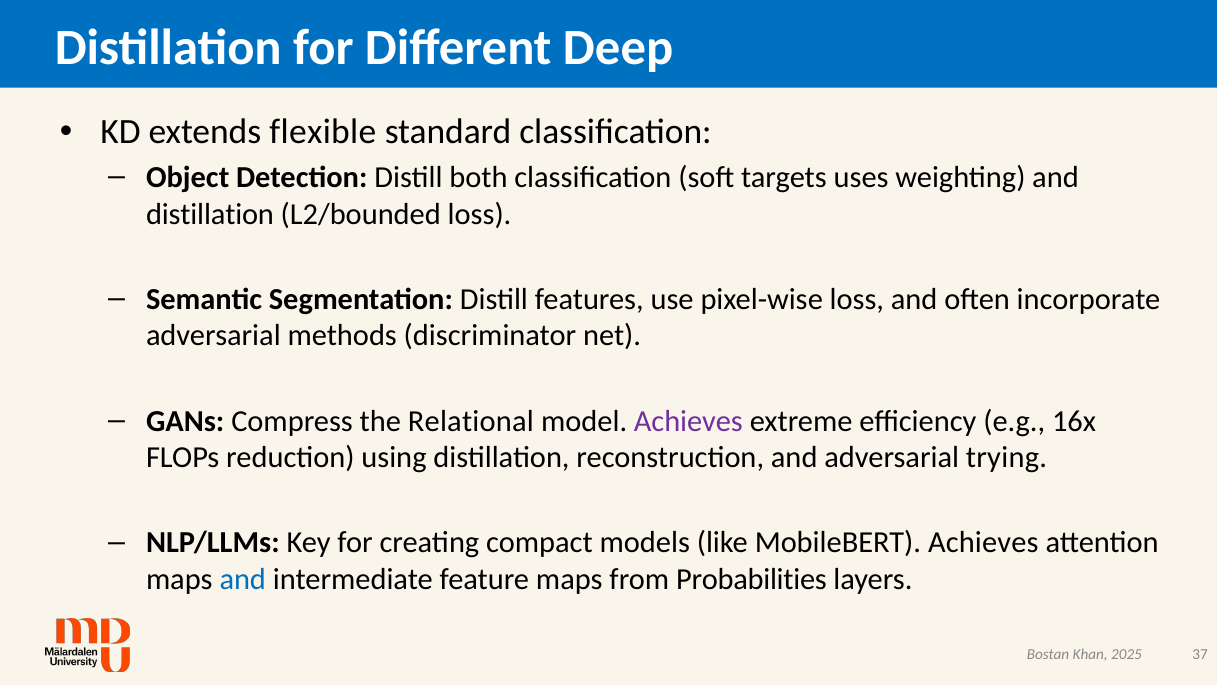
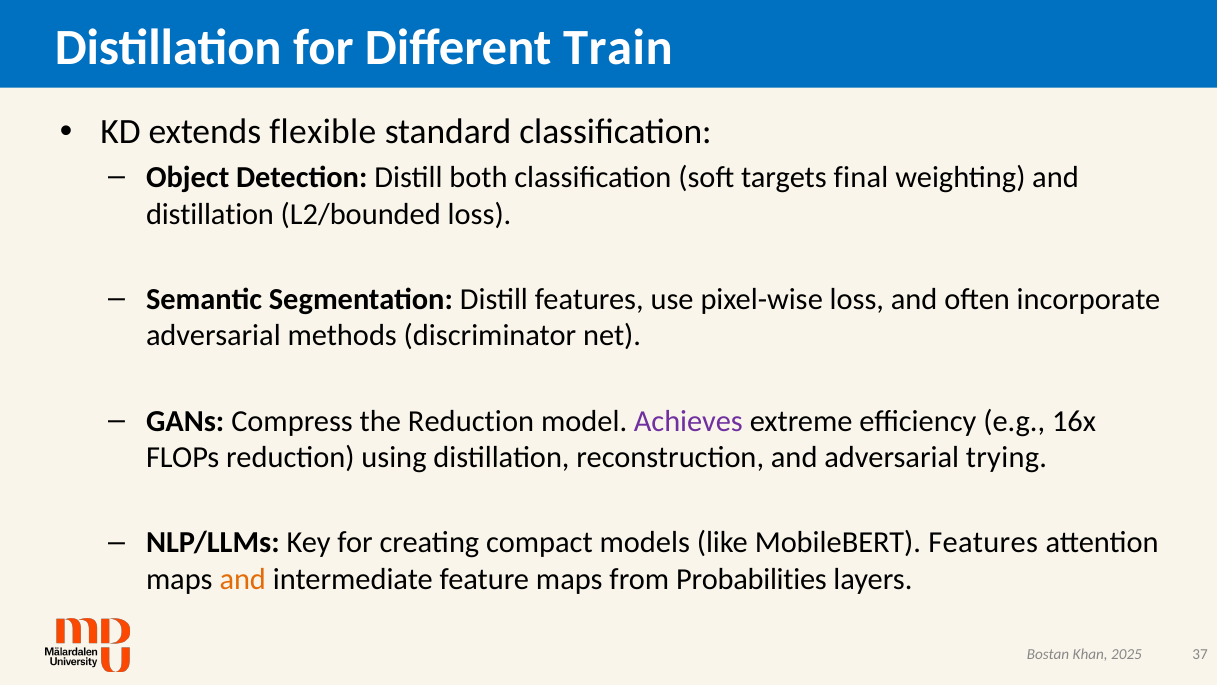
Deep: Deep -> Train (618, 47)
uses: uses -> final (861, 177)
the Relational: Relational -> Reduction (471, 421)
MobileBERT Achieves: Achieves -> Features (983, 542)
and colour: blue -> orange (243, 579)
